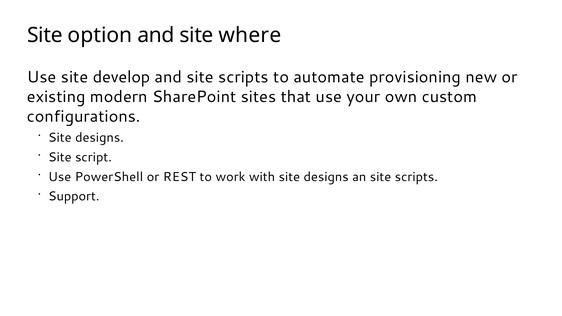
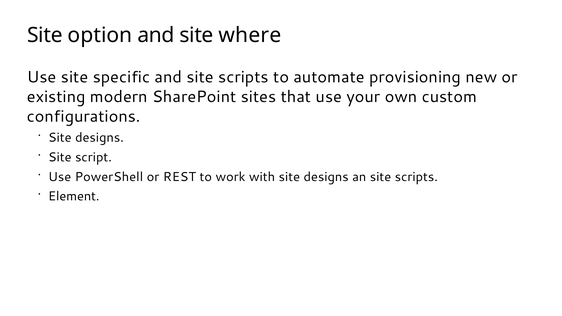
develop: develop -> specific (121, 77)
Support: Support -> Element (74, 196)
